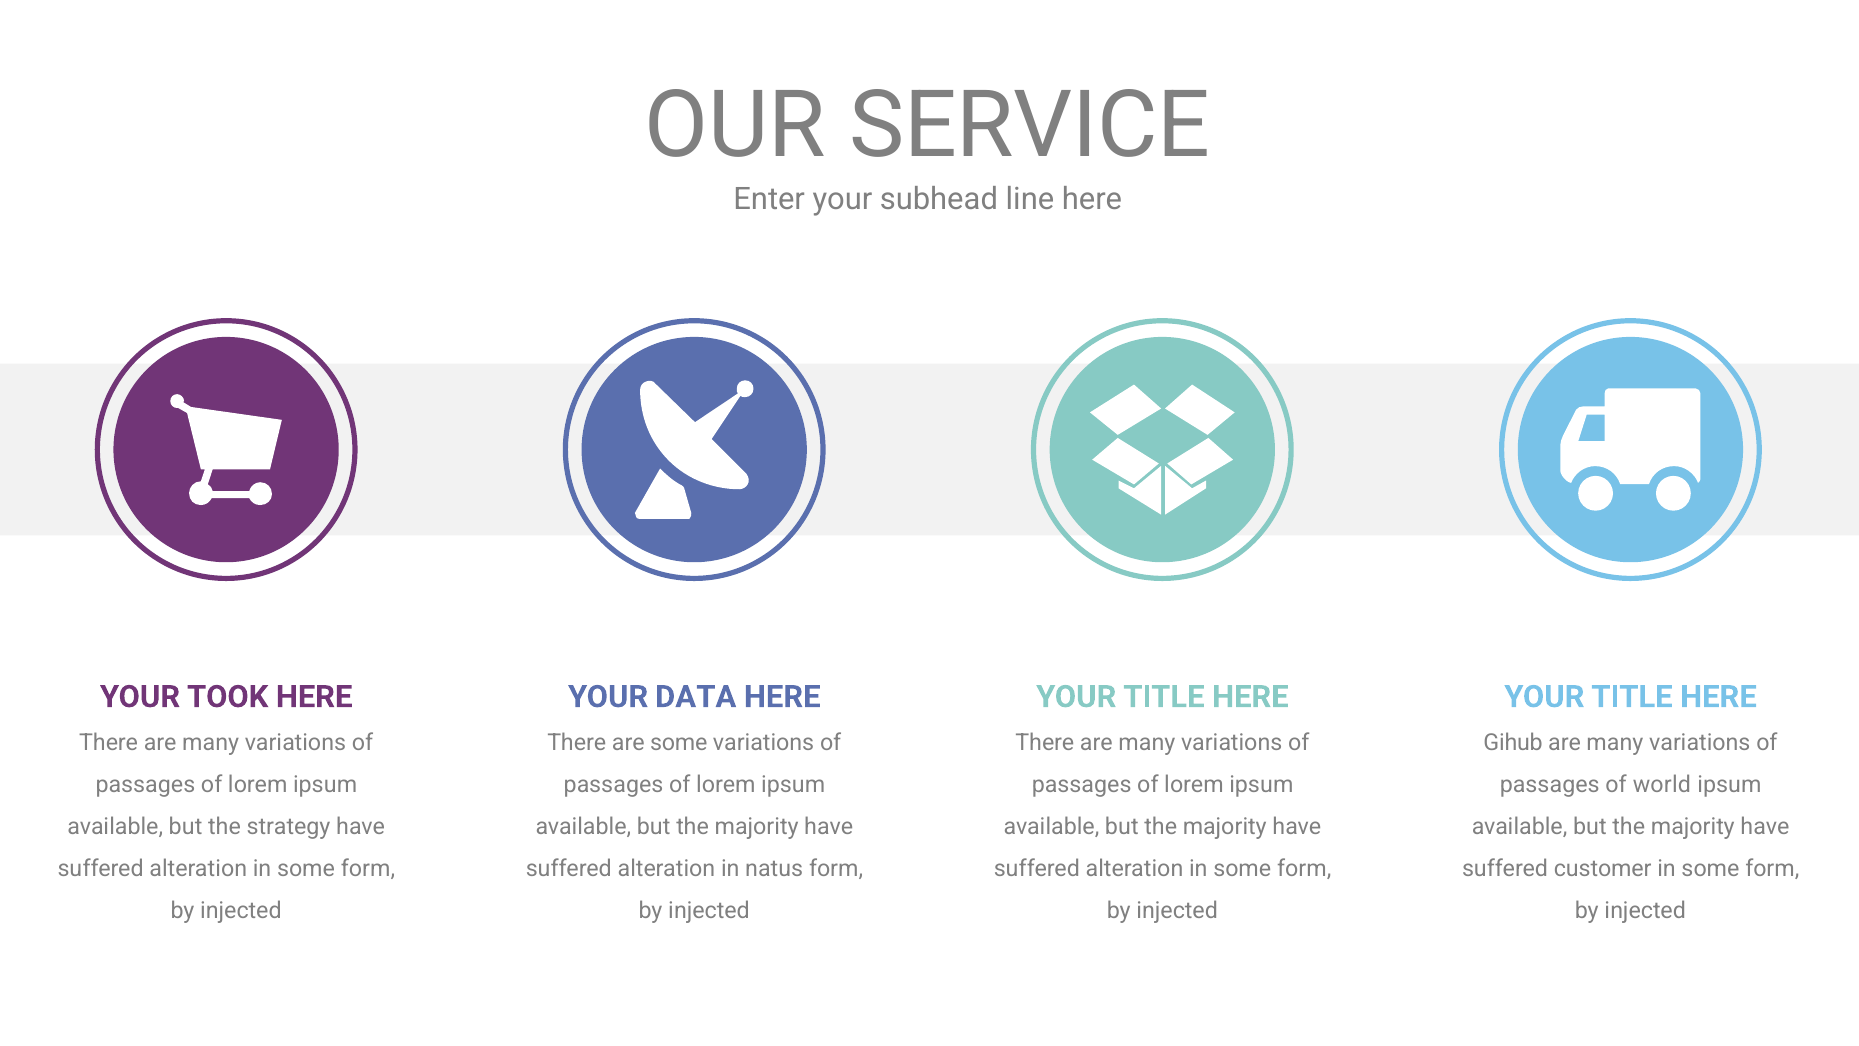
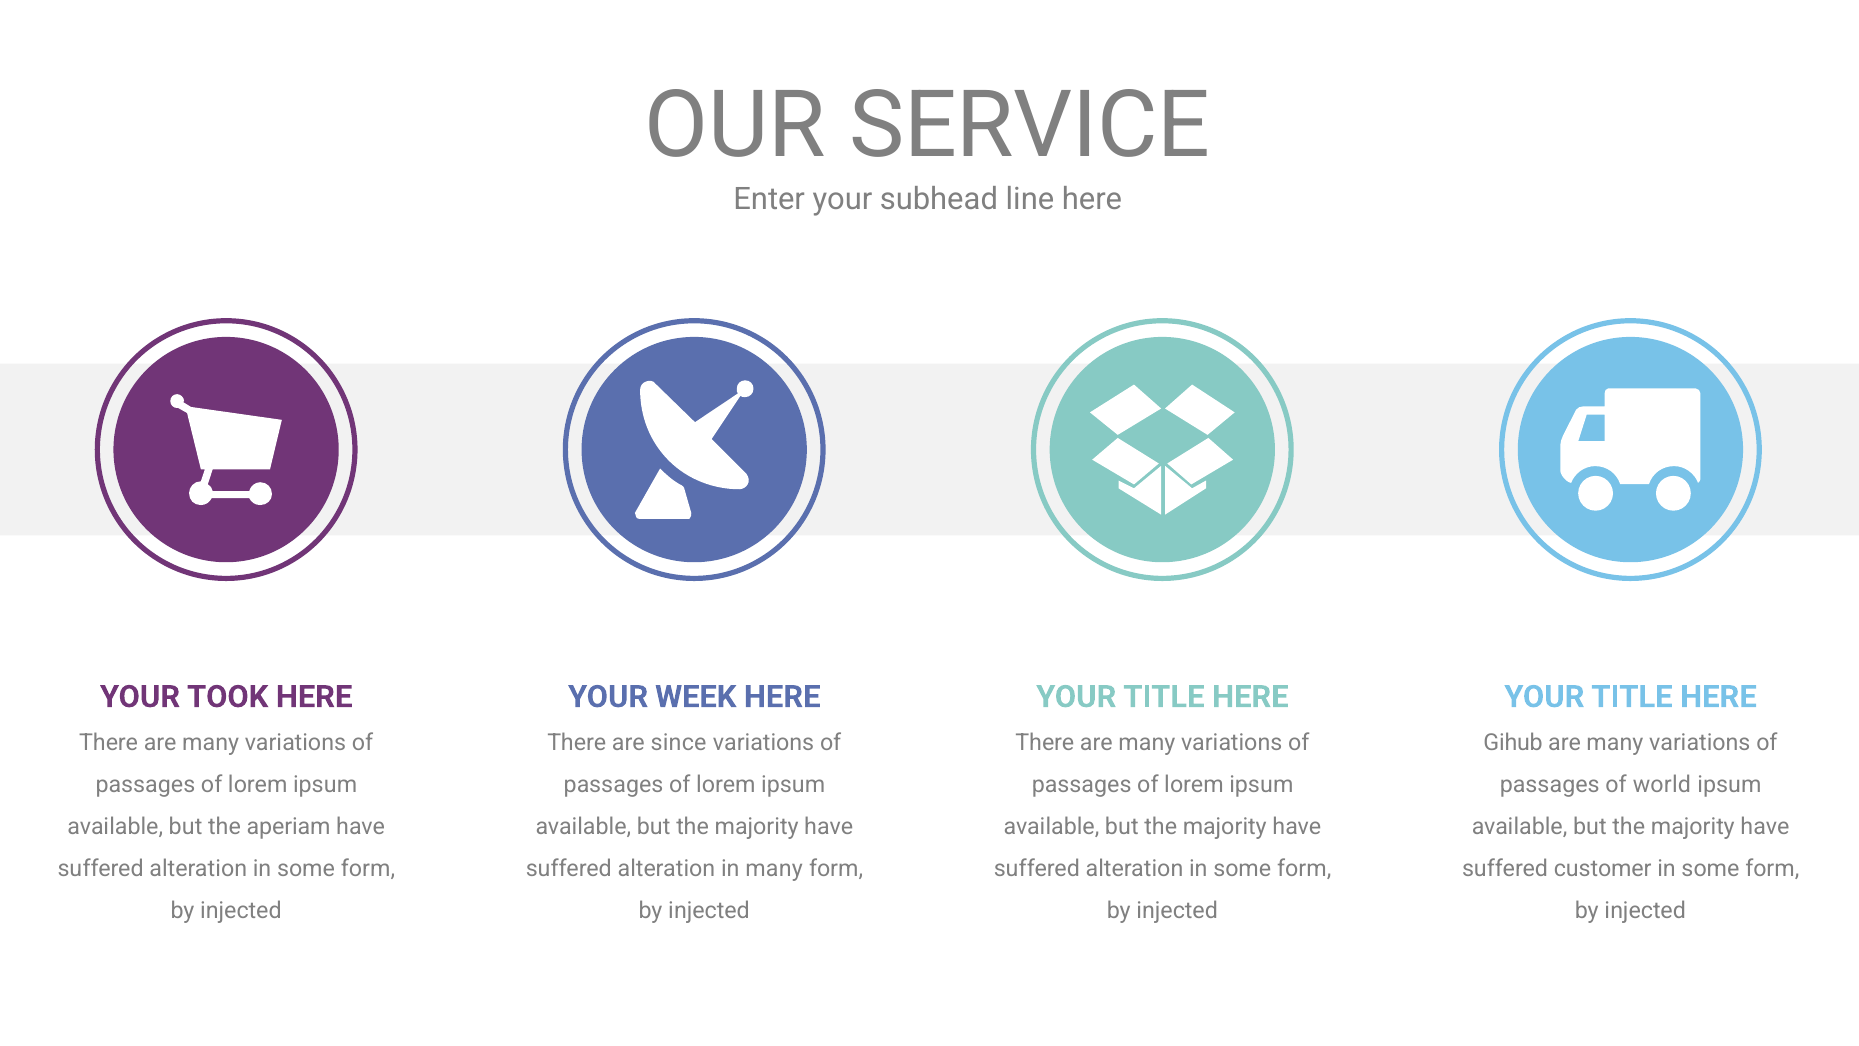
DATA: DATA -> WEEK (696, 697)
are some: some -> since (679, 743)
strategy: strategy -> aperiam (289, 827)
in natus: natus -> many (774, 869)
